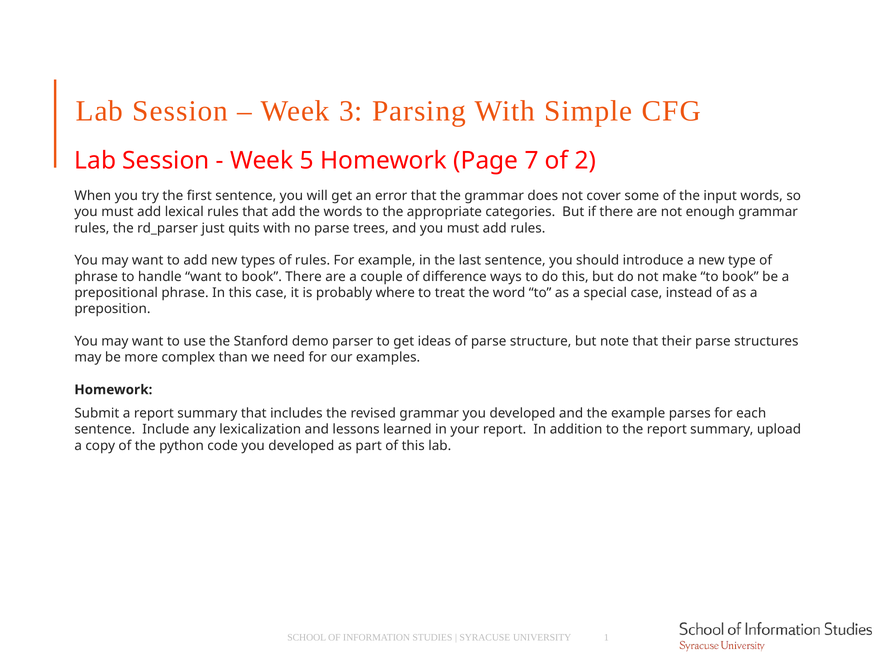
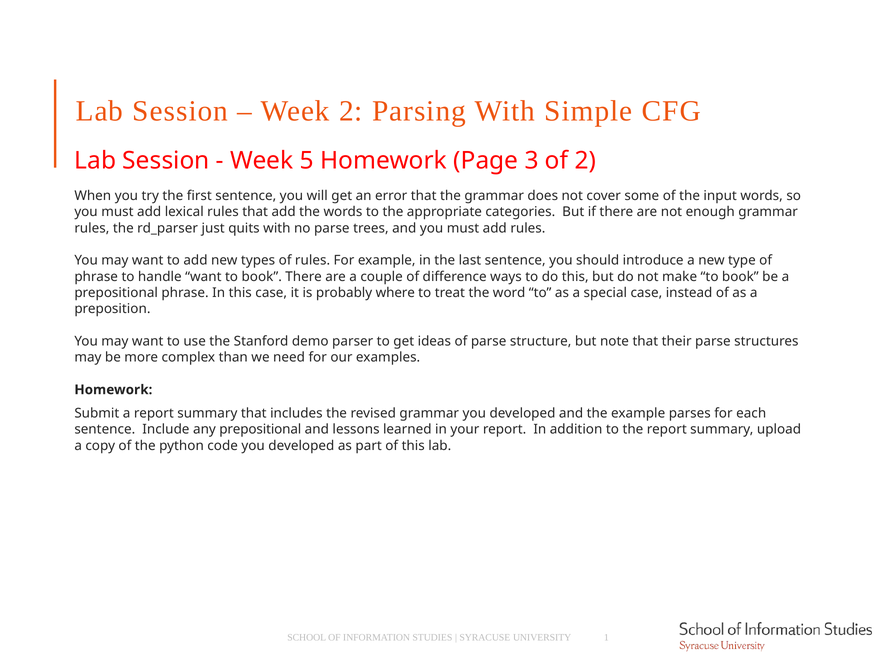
Week 3: 3 -> 2 (351, 111)
7: 7 -> 3 (532, 161)
any lexicalization: lexicalization -> prepositional (260, 430)
